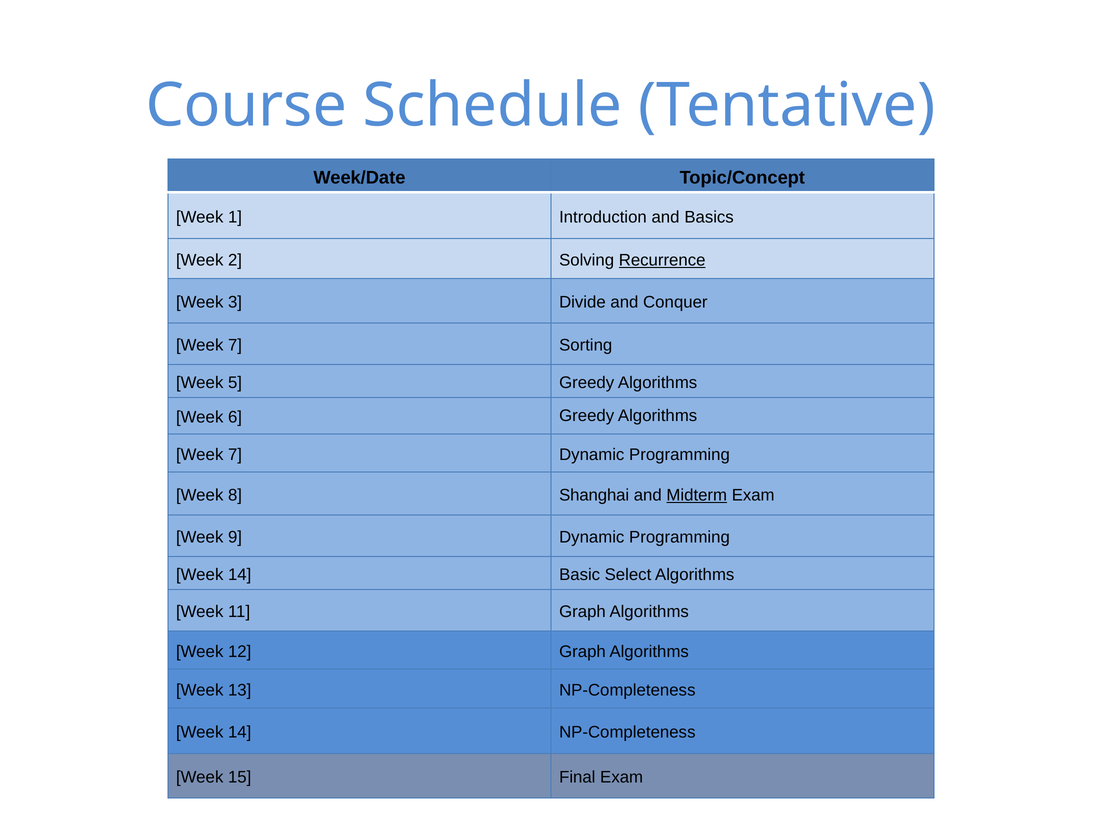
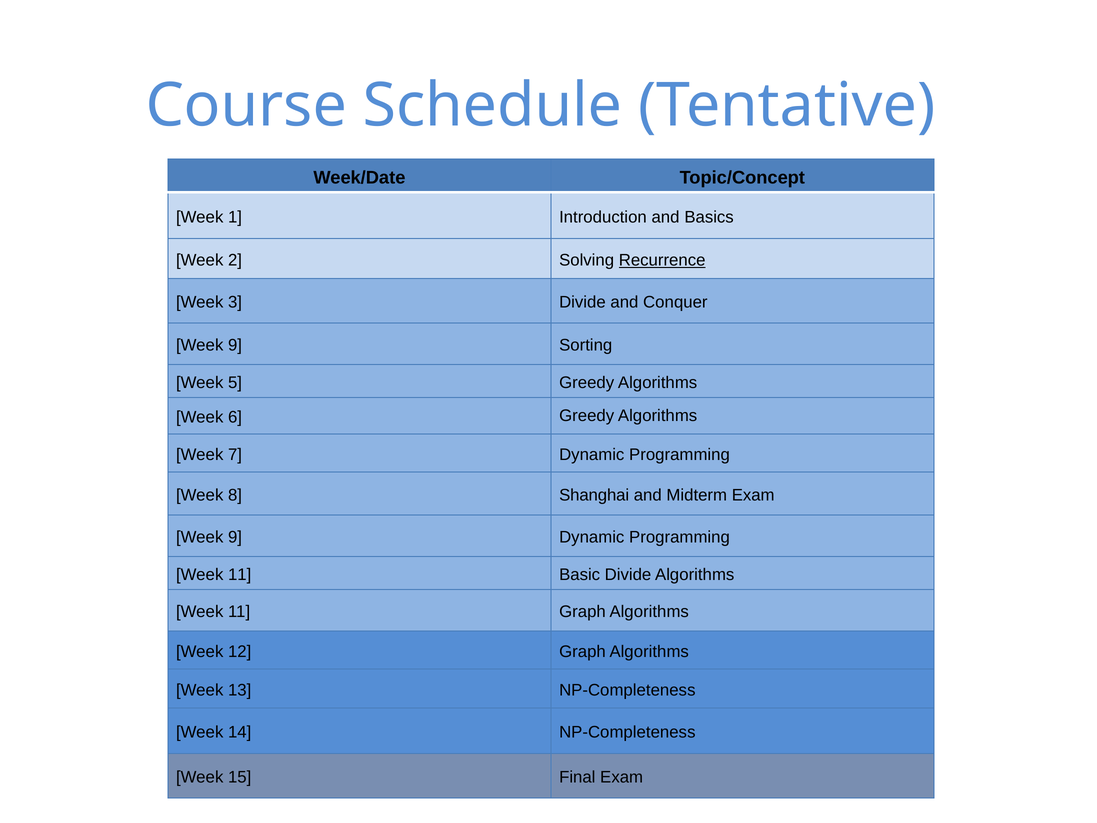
7: 7 -> 9 (235, 345)
Midterm underline: present -> none (697, 495)
14: 14 -> 11 (240, 574)
Basic Select: Select -> Divide (628, 574)
